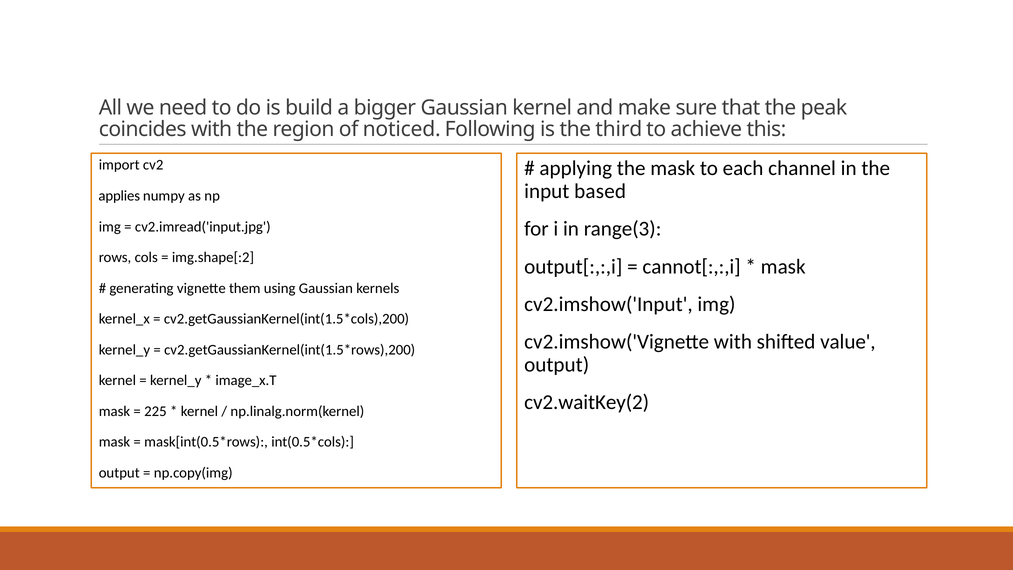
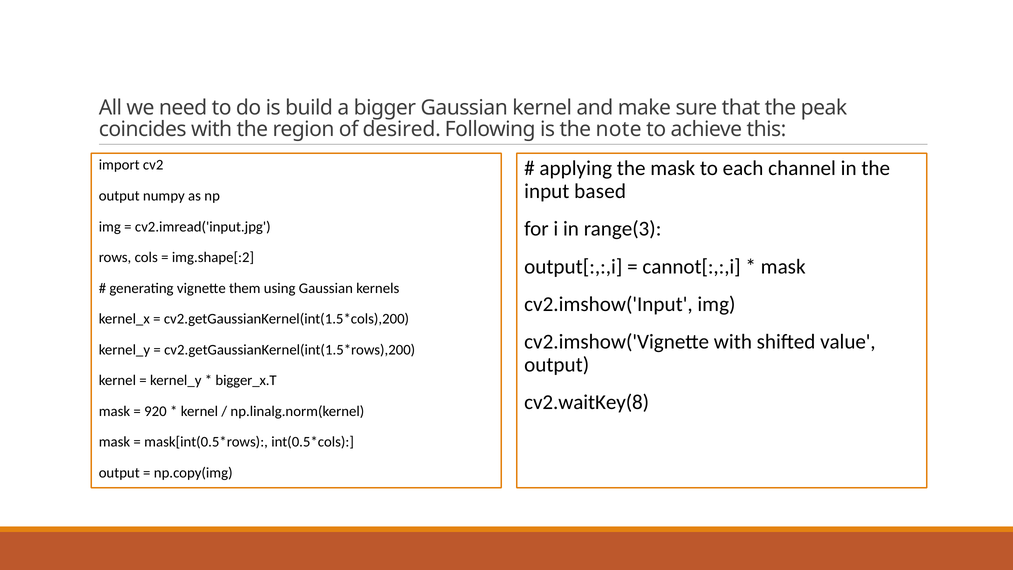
noticed: noticed -> desired (402, 129)
third: third -> note (619, 129)
applies: applies -> output (119, 196)
image_x.T: image_x.T -> bigger_x.T (246, 380)
cv2.waitKey(2: cv2.waitKey(2 -> cv2.waitKey(8 (587, 402)
225: 225 -> 920 (155, 411)
